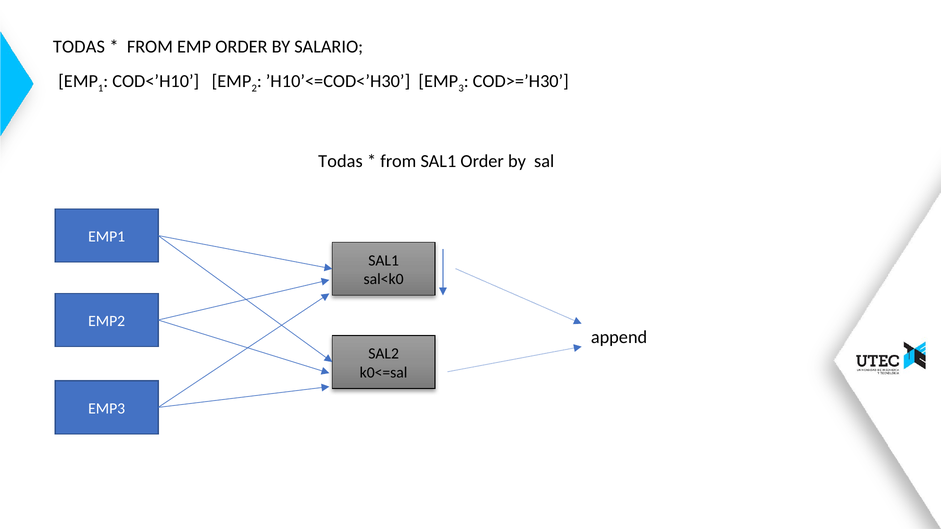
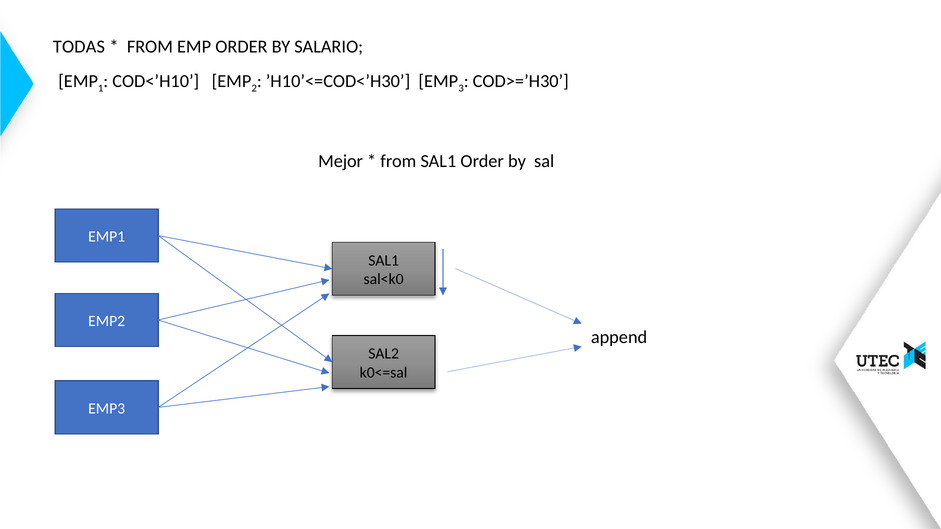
Todas: Todas -> Mejor (341, 162)
